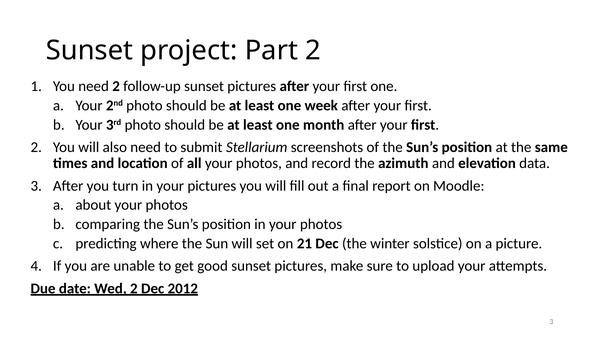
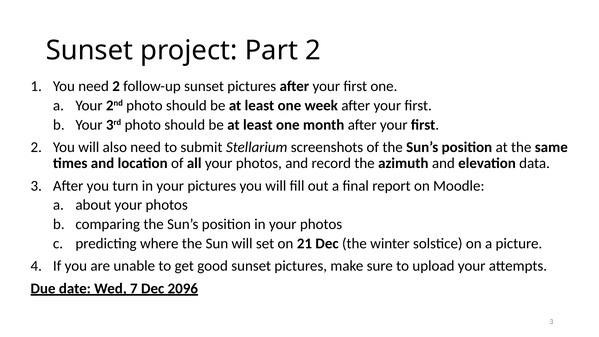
Wed 2: 2 -> 7 (134, 288)
2012: 2012 -> 2096 (183, 288)
